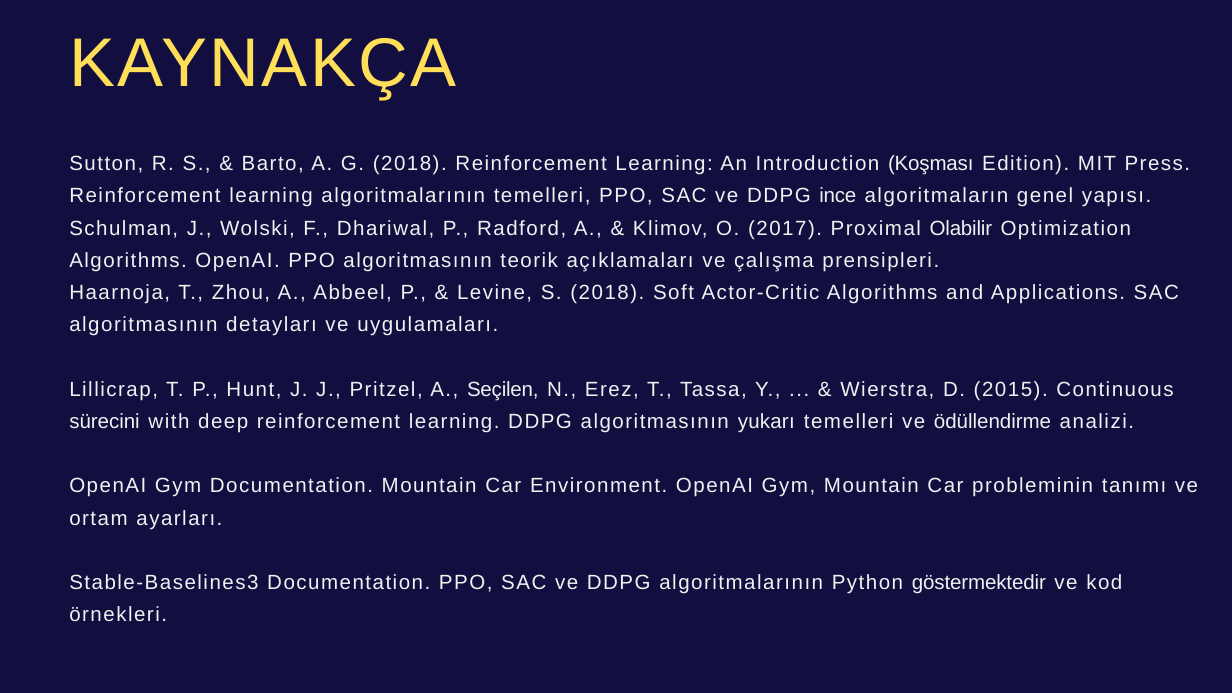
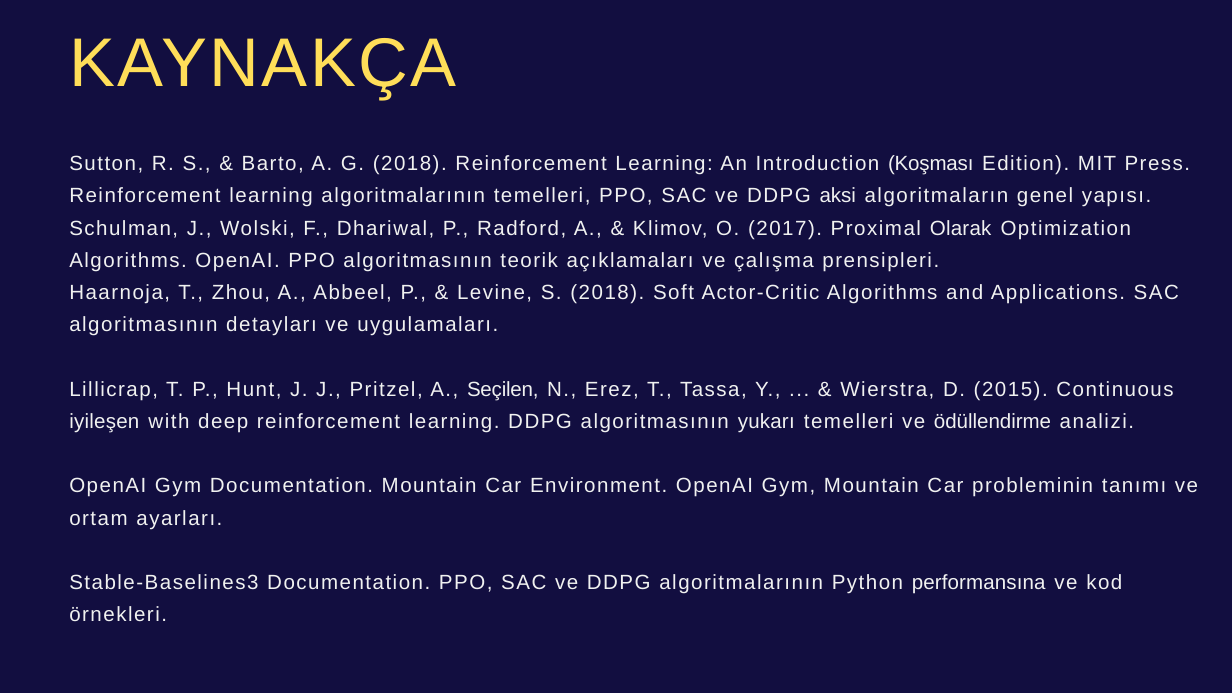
ince: ince -> aksi (838, 196)
Olabilir: Olabilir -> Olarak (961, 228)
sürecini: sürecini -> iyileşen (104, 422)
göstermektedir: göstermektedir -> performansına (979, 583)
